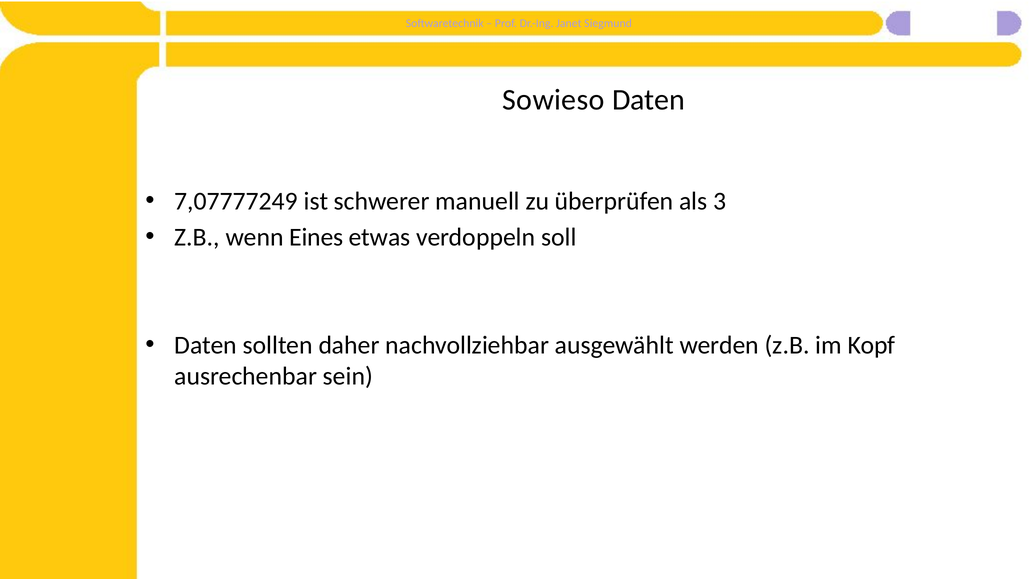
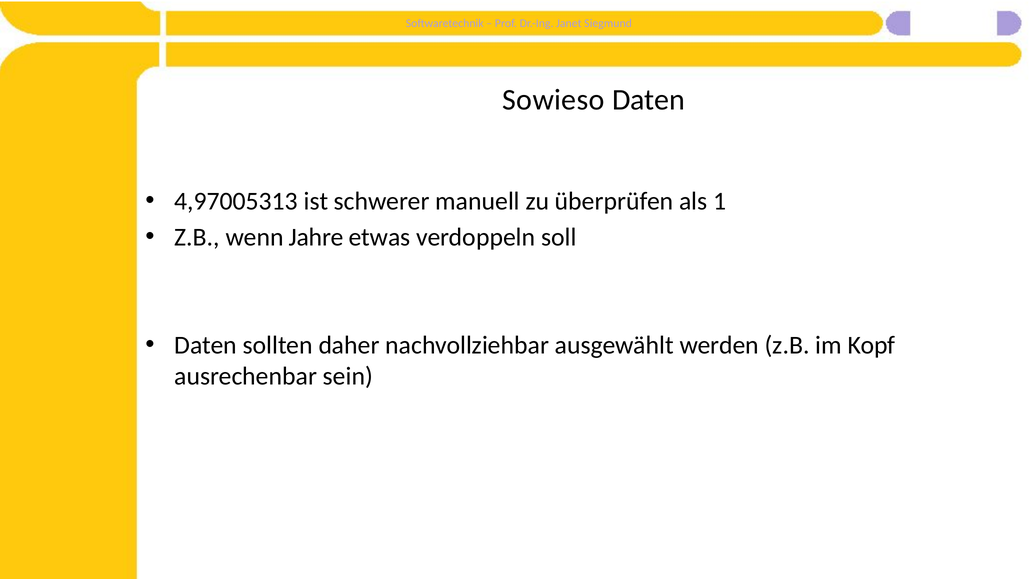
7,07777249: 7,07777249 -> 4,97005313 (236, 201)
3: 3 -> 1 (720, 201)
Eines: Eines -> Jahre (316, 237)
